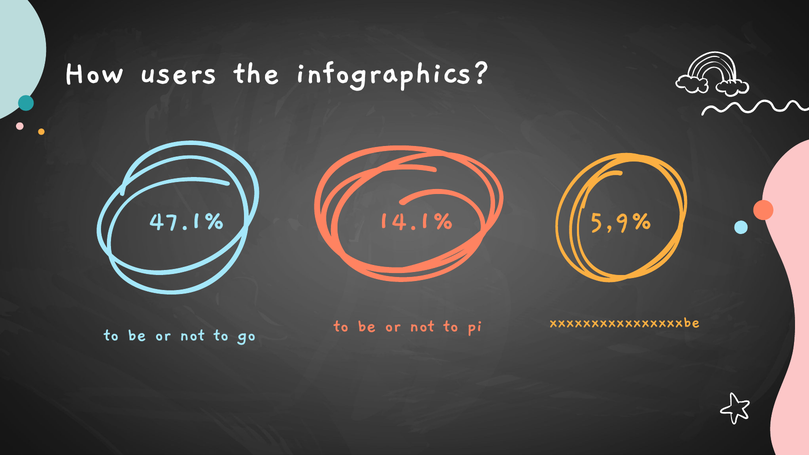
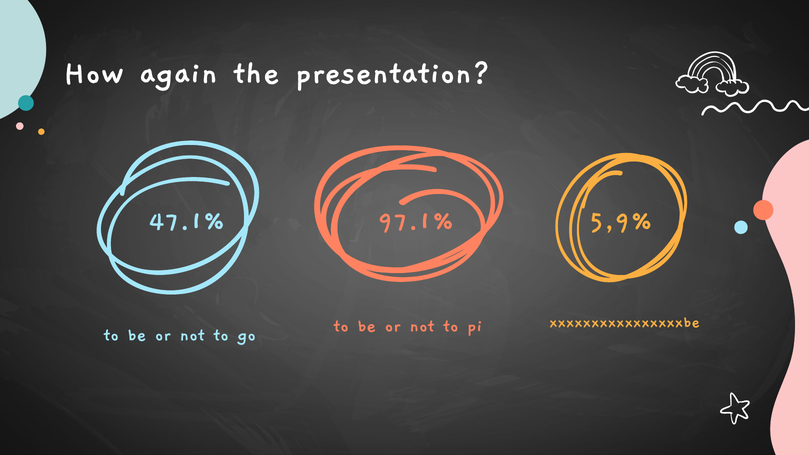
users: users -> again (179, 72)
infographics: infographics -> presentation (393, 72)
14.1%: 14.1% -> 97.1% (416, 220)
